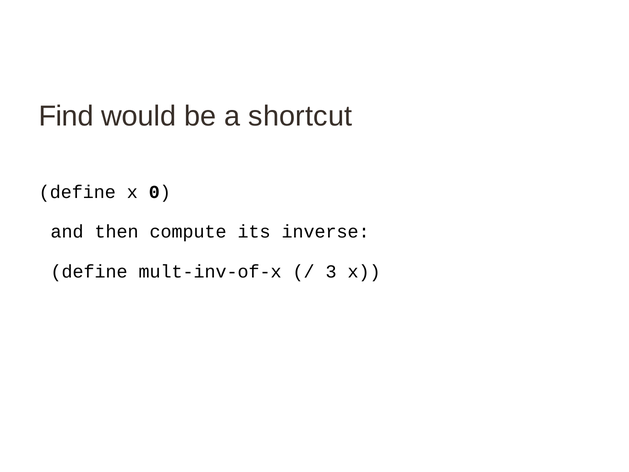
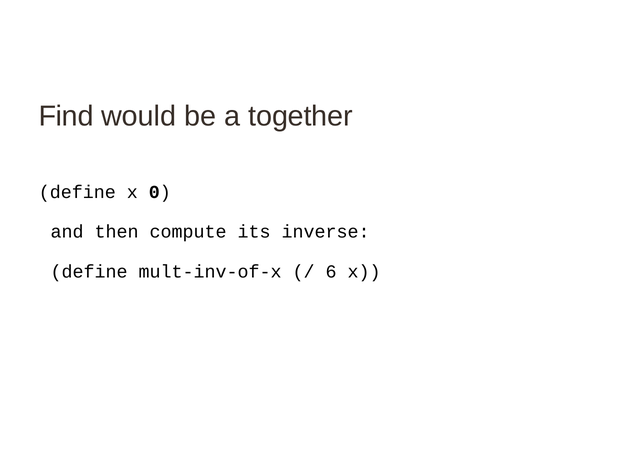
shortcut: shortcut -> together (301, 116)
3: 3 -> 6 (331, 271)
